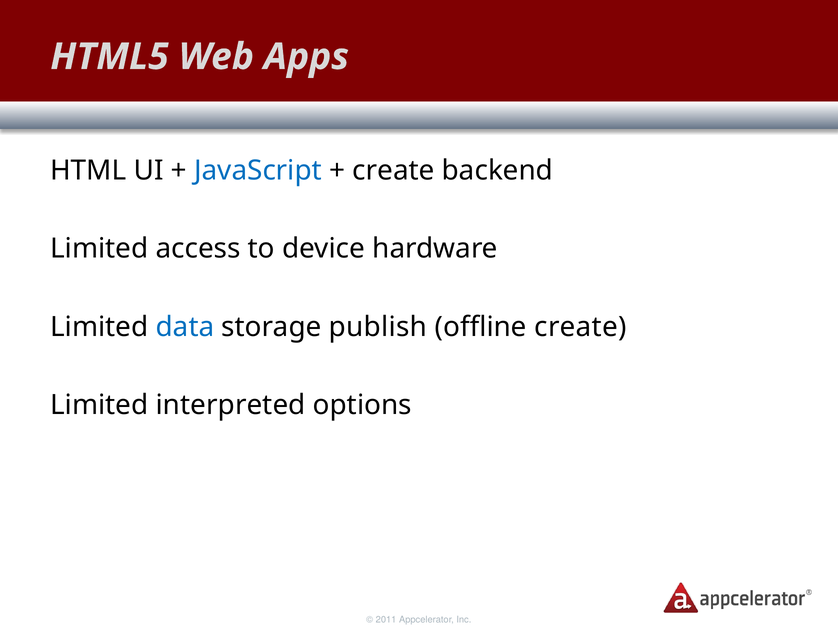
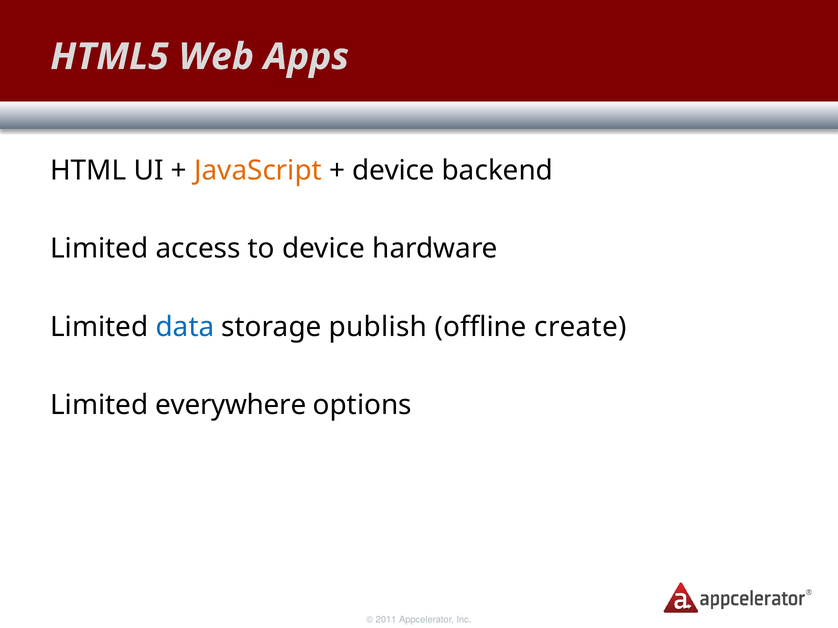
JavaScript colour: blue -> orange (258, 171)
create: create -> device (394, 171)
interpreted: interpreted -> everywhere (231, 405)
